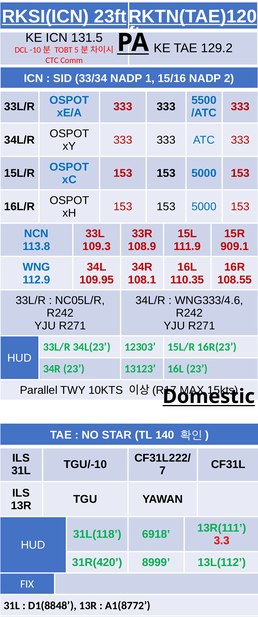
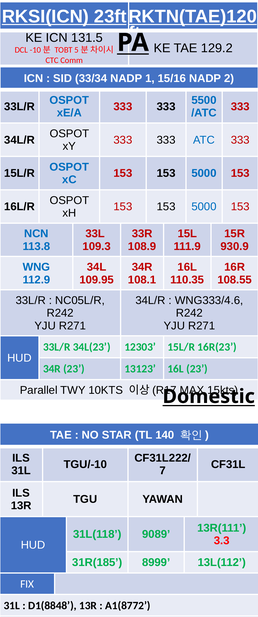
909.1: 909.1 -> 930.9 (235, 246)
6918: 6918 -> 9089 (156, 535)
31R(420: 31R(420 -> 31R(185 (97, 563)
